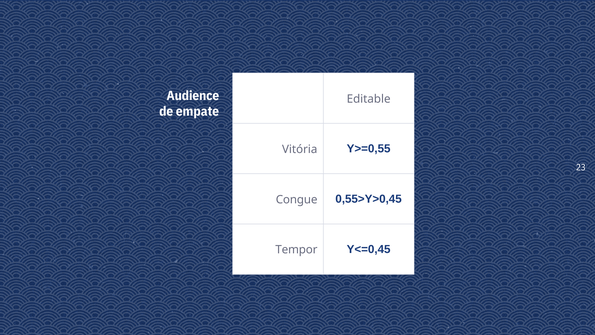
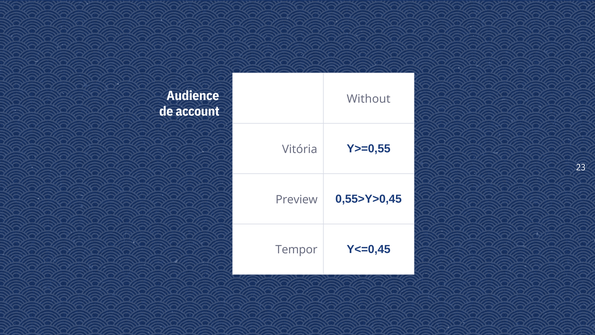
Editable: Editable -> Without (369, 99)
empate: empate -> account (198, 112)
Congue: Congue -> Preview (297, 199)
